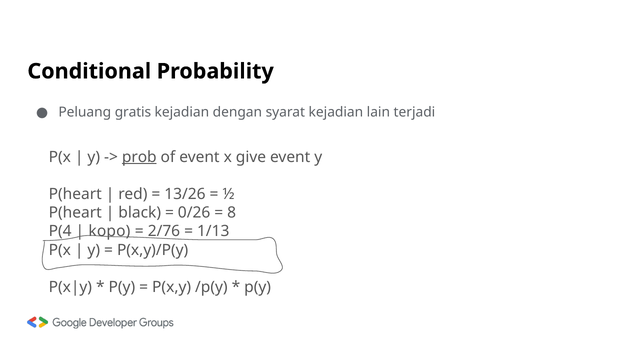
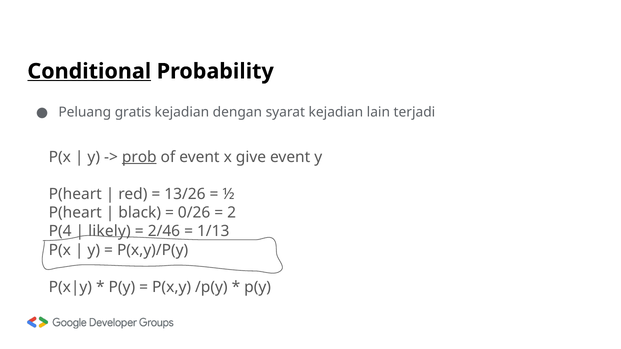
Conditional underline: none -> present (89, 71)
8: 8 -> 2 (232, 213)
kopo: kopo -> likely (109, 232)
2/76: 2/76 -> 2/46 (164, 232)
